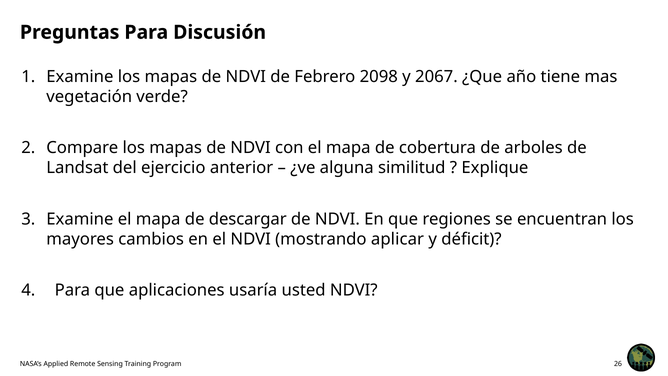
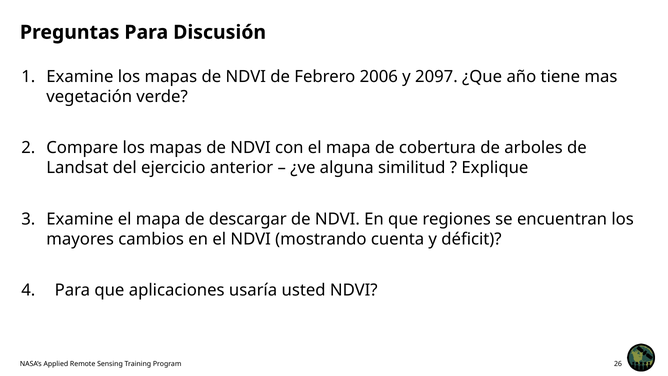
2098: 2098 -> 2006 (379, 76)
2067: 2067 -> 2097 (436, 76)
aplicar: aplicar -> cuenta (398, 239)
